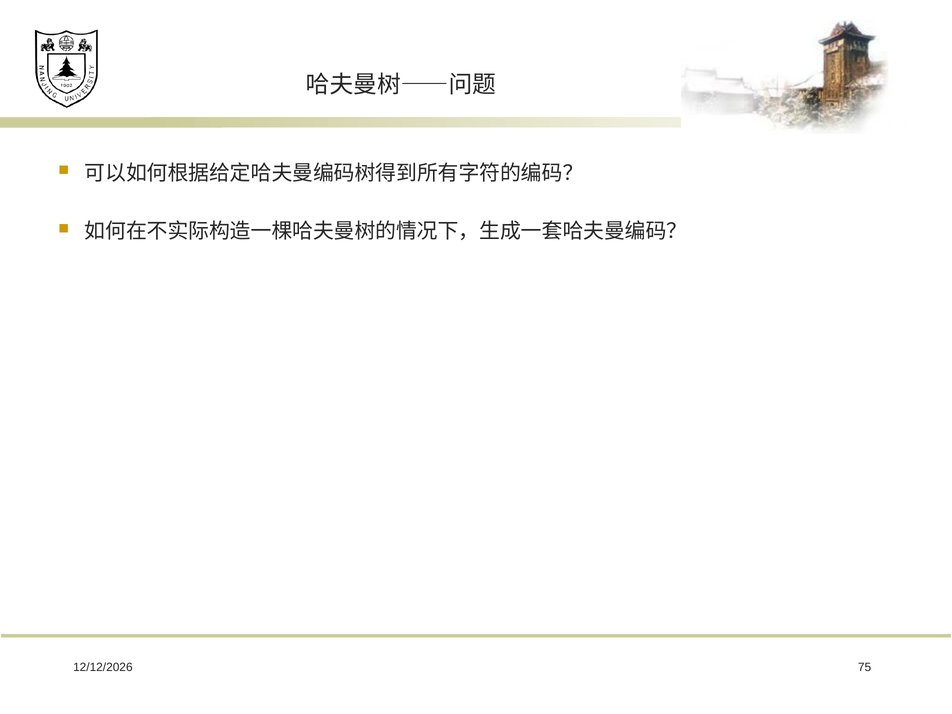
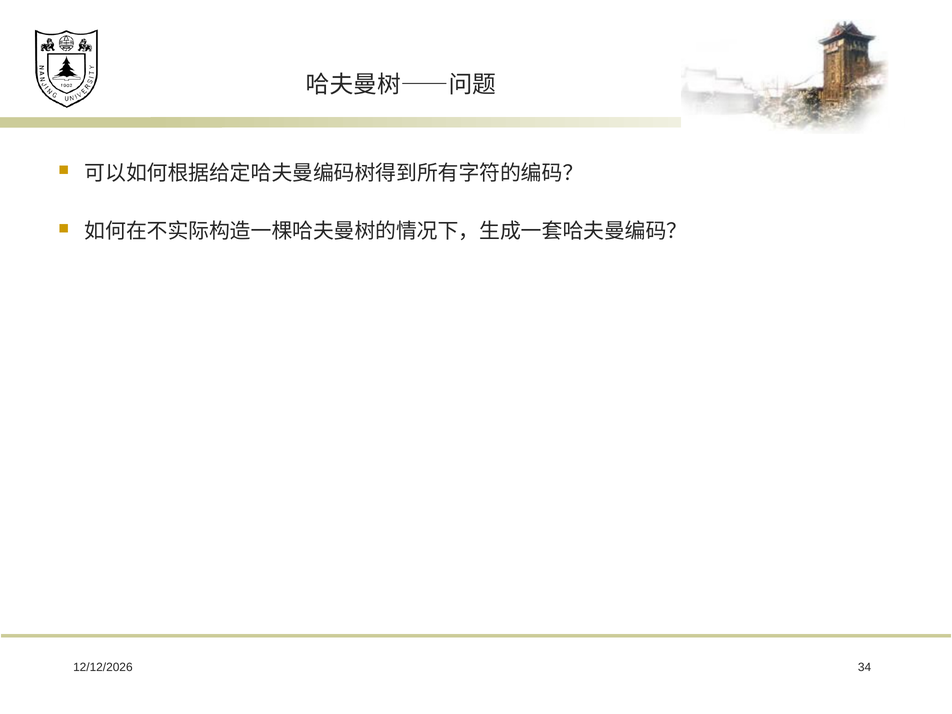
75: 75 -> 34 (865, 667)
